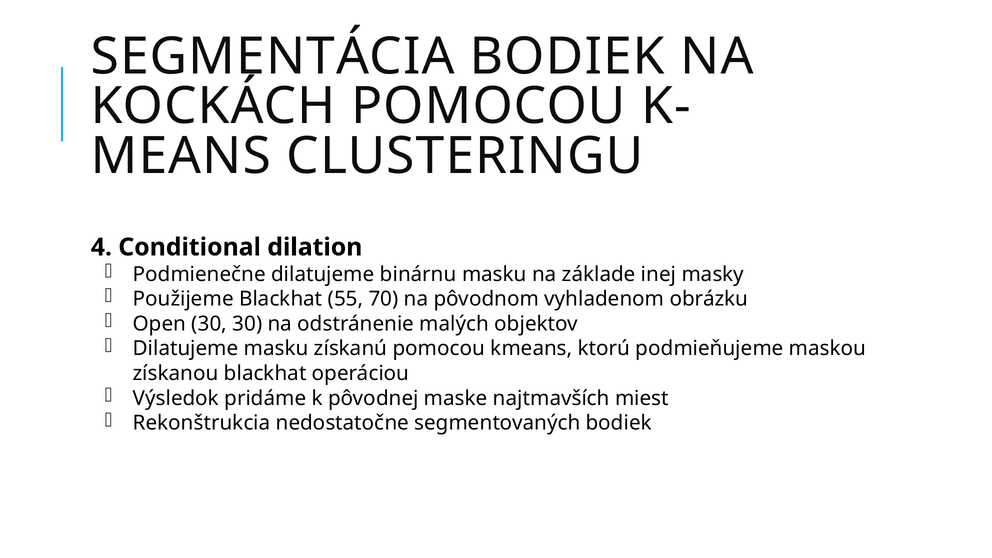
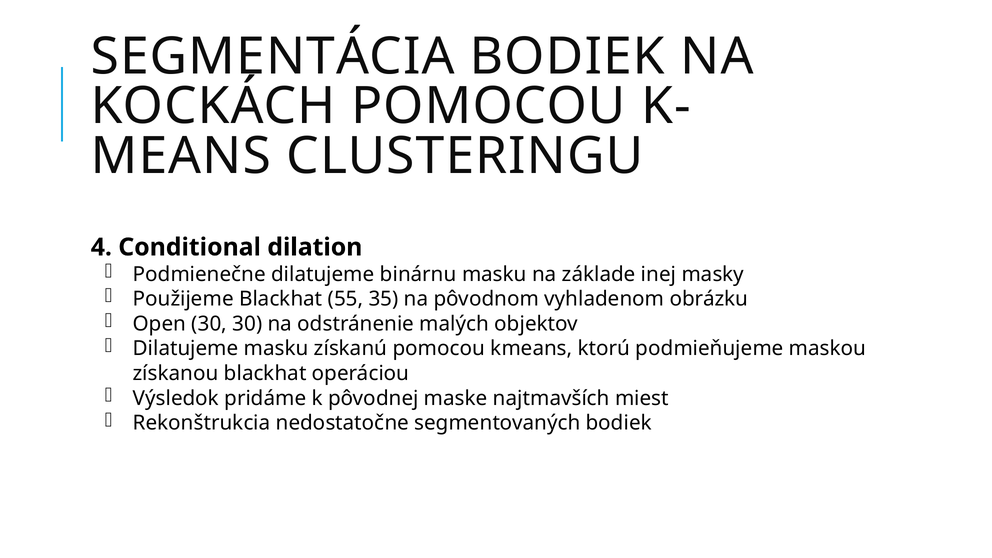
70: 70 -> 35 (384, 299)
